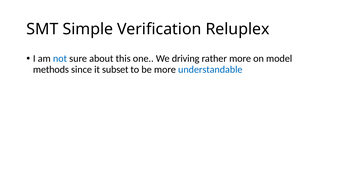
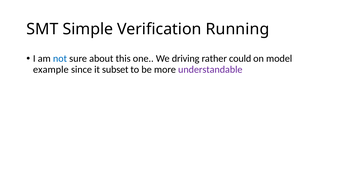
Reluplex: Reluplex -> Running (237, 29)
rather more: more -> could (240, 59)
methods: methods -> example (51, 70)
understandable colour: blue -> purple (210, 70)
